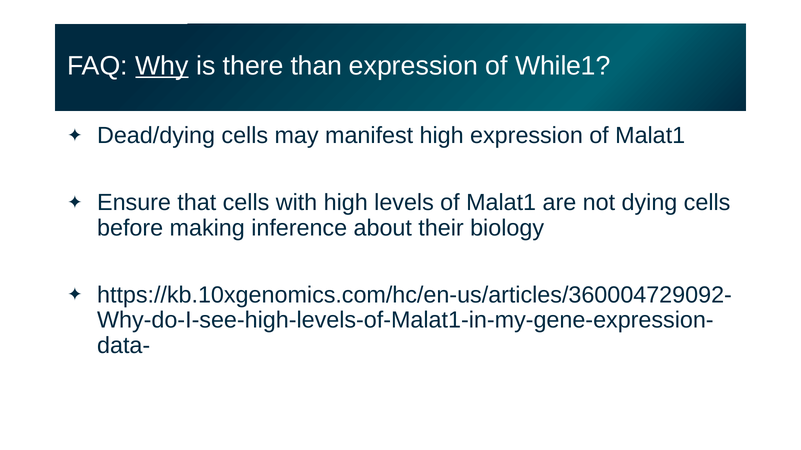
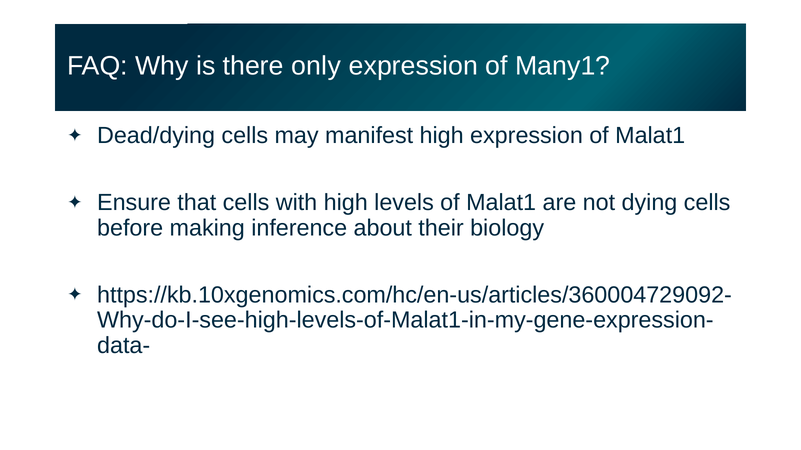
Why underline: present -> none (162, 66)
than: than -> only (316, 66)
While1: While1 -> Many1 (563, 66)
